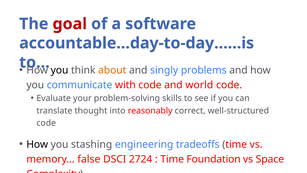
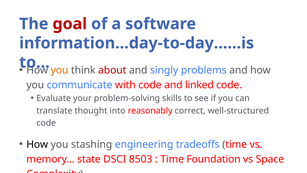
accountable…day-to-day……is: accountable…day-to-day……is -> information…day-to-day……is (137, 43)
you colour: black -> orange (60, 70)
about colour: orange -> red (112, 70)
world: world -> linked (199, 85)
false: false -> state (89, 159)
2724: 2724 -> 8503 (141, 159)
